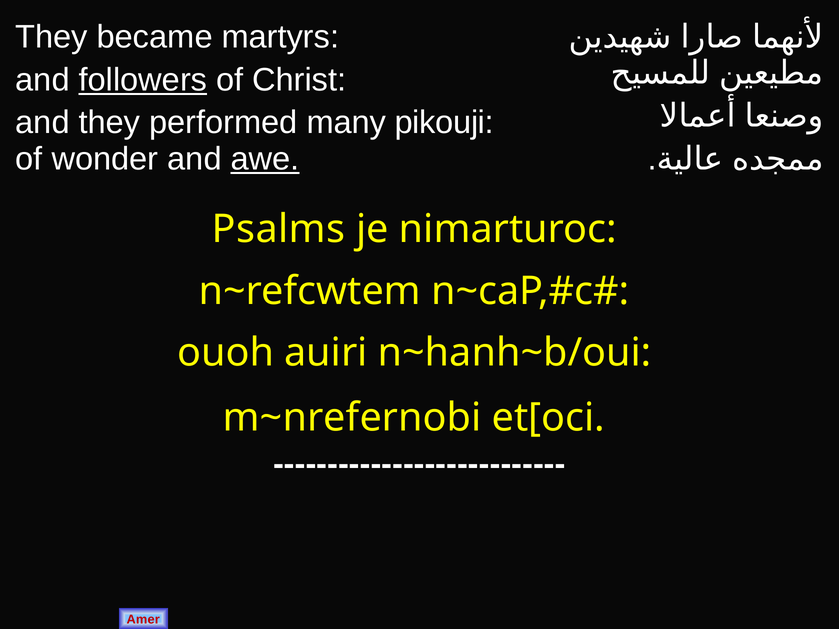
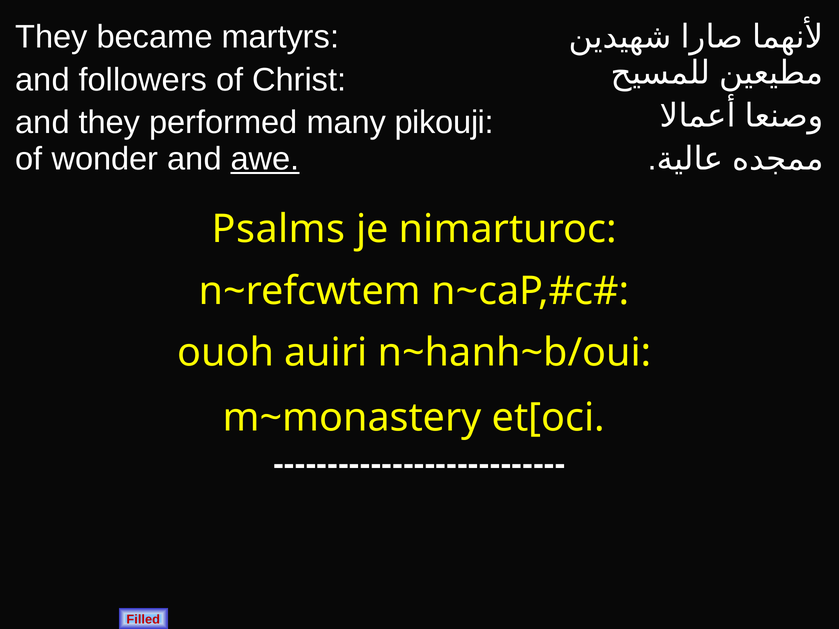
followers underline: present -> none (143, 80)
m~nrefernobi: m~nrefernobi -> m~monastery (352, 418)
Amer: Amer -> Filled (143, 620)
